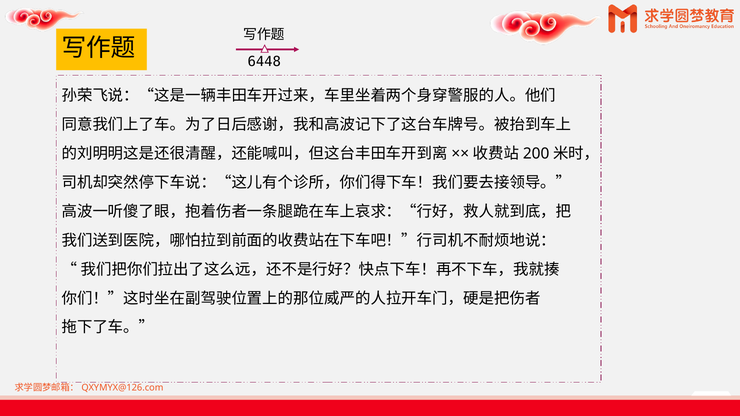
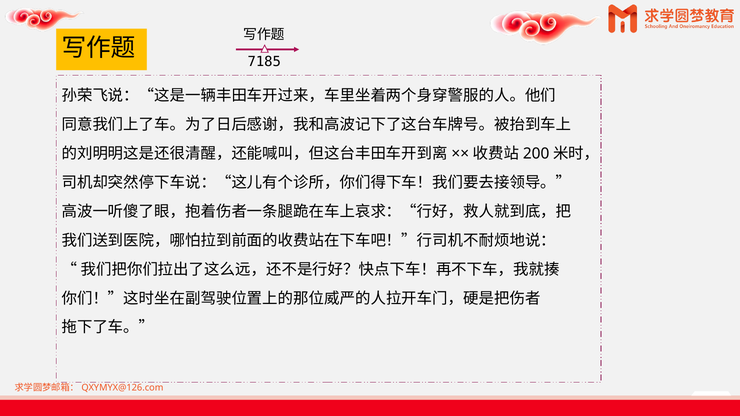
6448: 6448 -> 7185 (264, 62)
